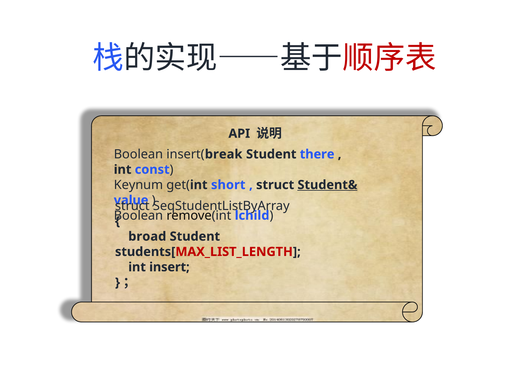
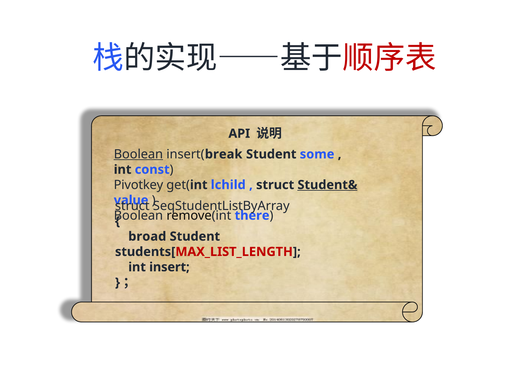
Boolean underline: none -> present (138, 154)
there: there -> some (317, 154)
Keynum: Keynum -> Pivotkey (138, 185)
short: short -> lchild (228, 185)
lchild: lchild -> there (252, 216)
